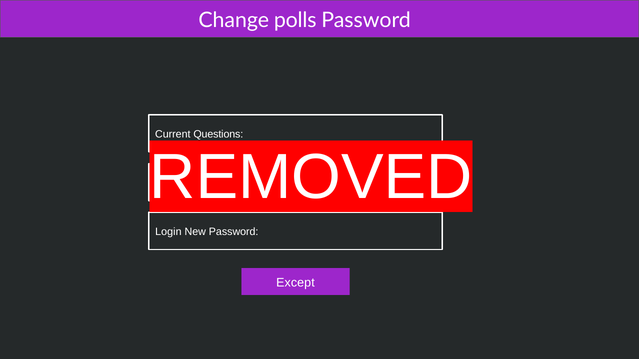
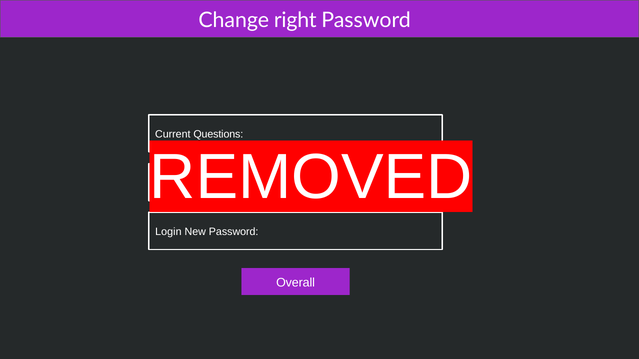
polls: polls -> right (295, 20)
Except: Except -> Overall (296, 283)
